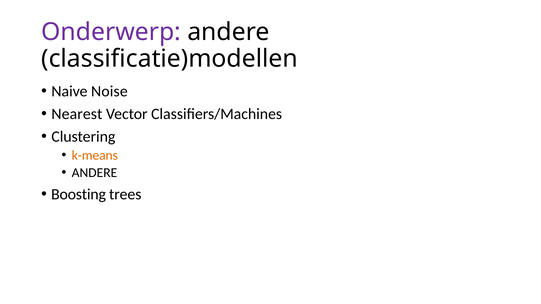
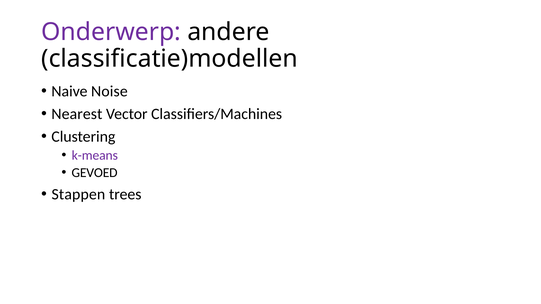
k-means colour: orange -> purple (95, 155)
ANDERE: ANDERE -> GEVOED (95, 173)
Boosting: Boosting -> Stappen (78, 194)
